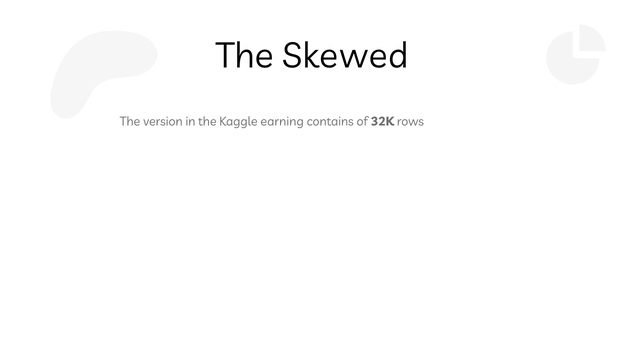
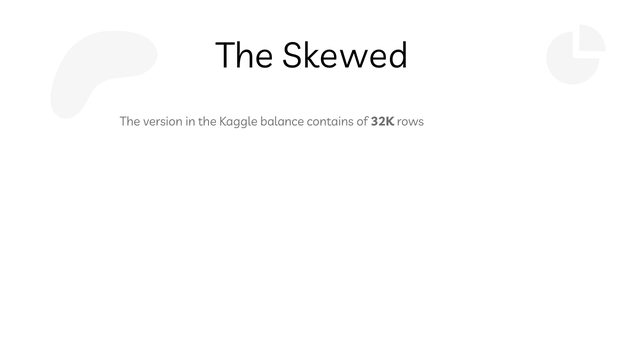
earning: earning -> balance (282, 122)
